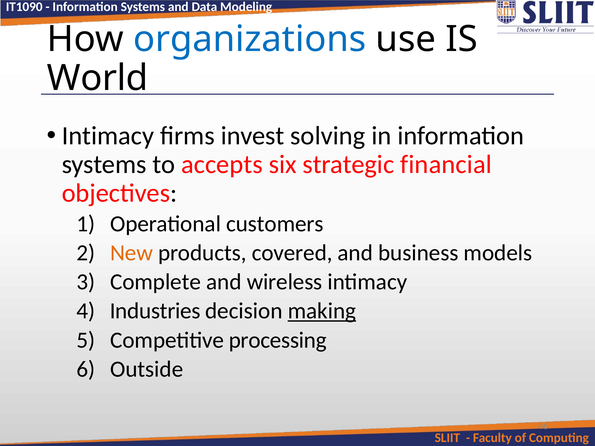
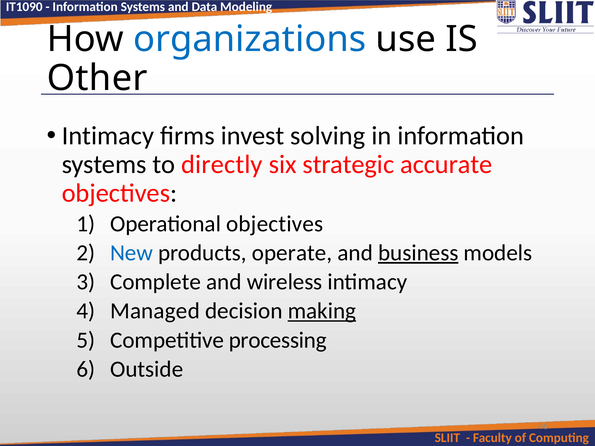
World: World -> Other (97, 78)
accepts: accepts -> directly (222, 164)
financial: financial -> accurate (446, 164)
Operational customers: customers -> objectives (275, 224)
New colour: orange -> blue (132, 253)
covered: covered -> operate (292, 253)
business underline: none -> present (418, 253)
Industries: Industries -> Managed (155, 311)
